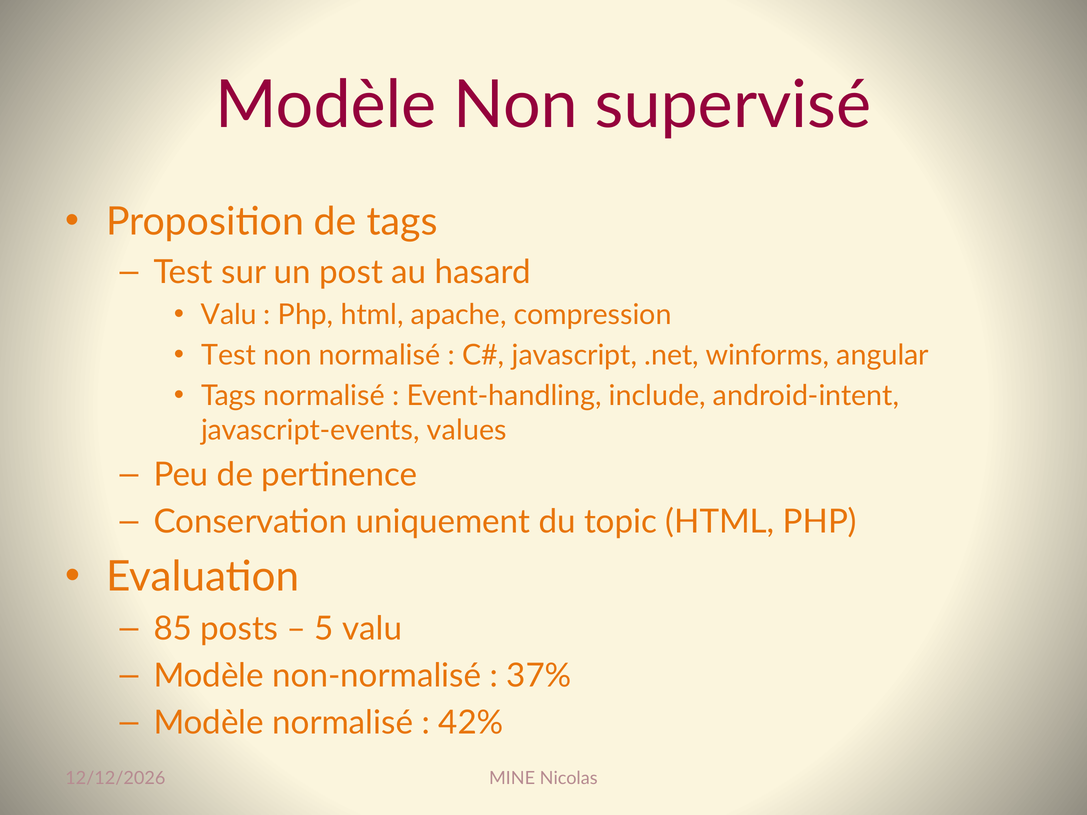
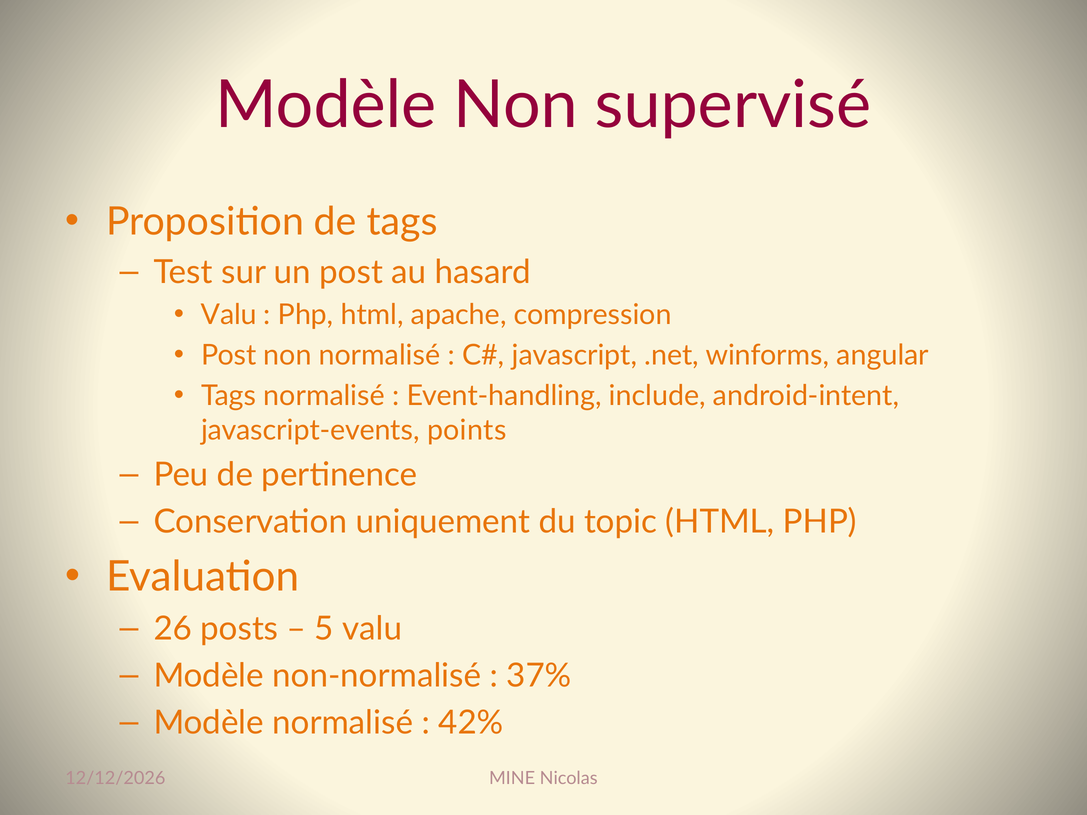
Test: Test -> Post (229, 355)
values: values -> points (467, 430)
85: 85 -> 26 (173, 629)
